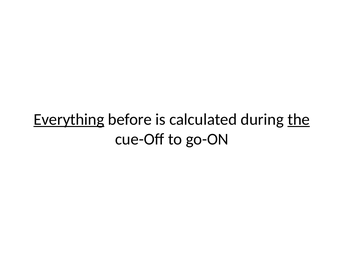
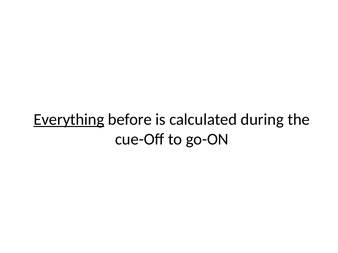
the underline: present -> none (299, 120)
